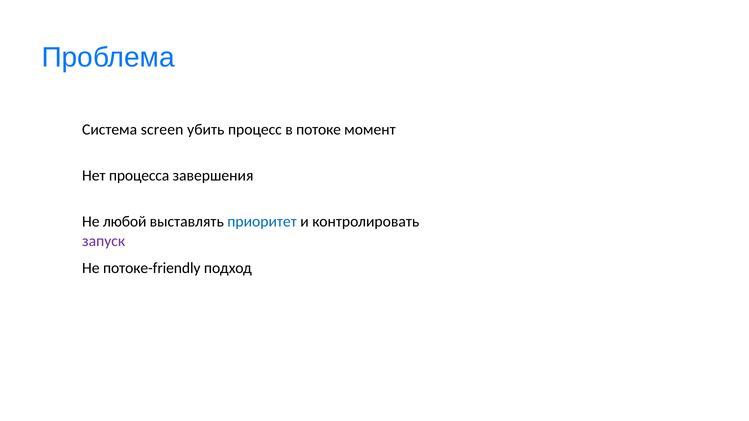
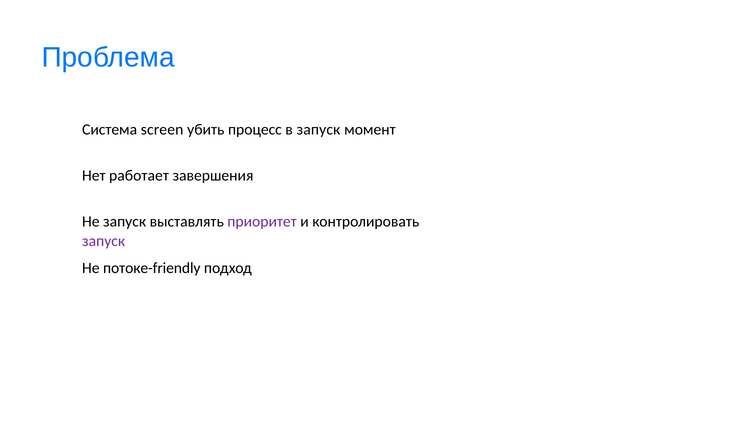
в потоке: потоке -> запуск (318, 130)
процесса: процесса -> работает (139, 176)
Не любой: любой -> запуск (125, 222)
приоритет colour: blue -> purple (262, 222)
